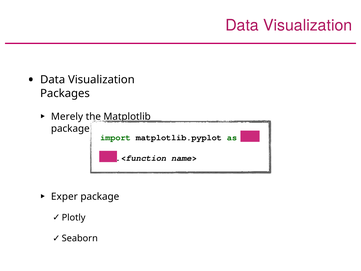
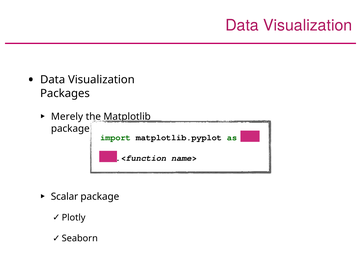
Exper: Exper -> Scalar (65, 196)
